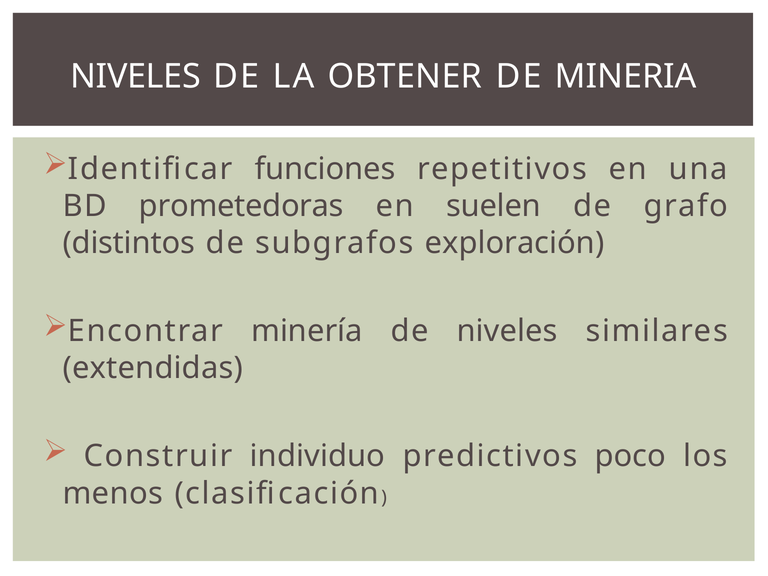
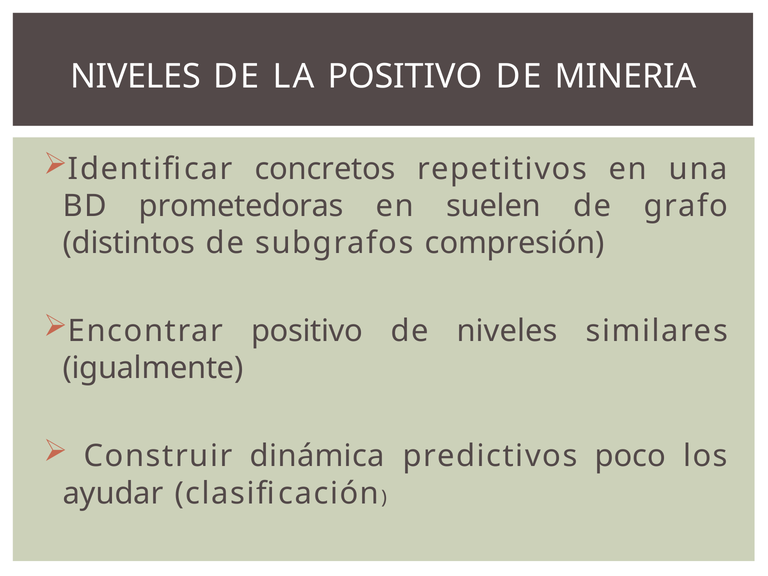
LA OBTENER: OBTENER -> POSITIVO (405, 77)
funciones: funciones -> concretos (325, 169)
exploración: exploración -> compresión (515, 243)
Encontrar minería: minería -> positivo (307, 331)
extendidas: extendidas -> igualmente (153, 368)
individuo: individuo -> dinámica (317, 456)
menos: menos -> ayudar (113, 493)
